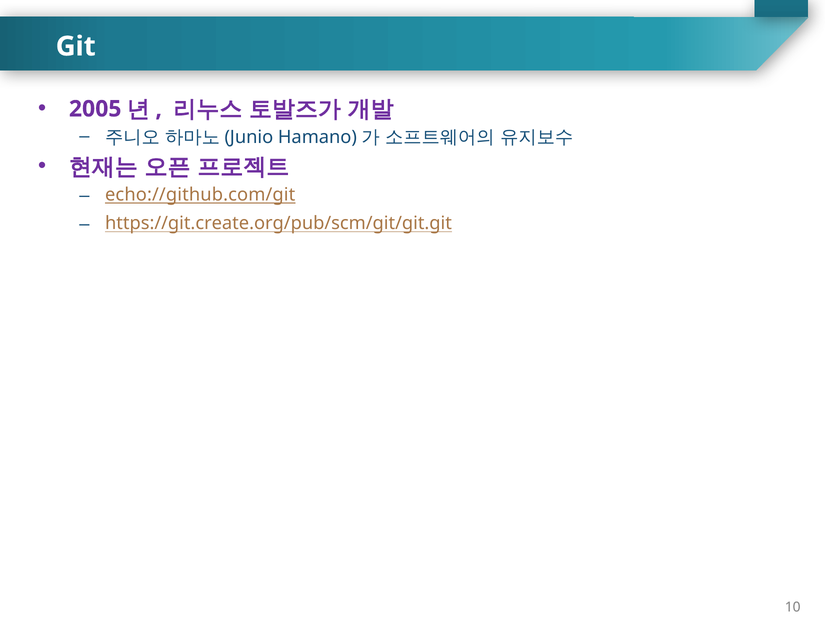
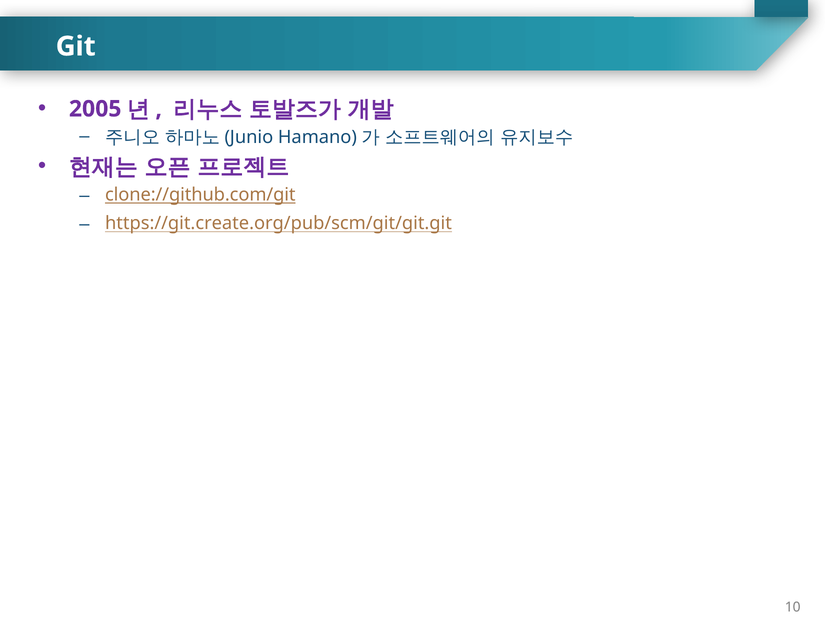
echo://github.com/git: echo://github.com/git -> clone://github.com/git (200, 195)
